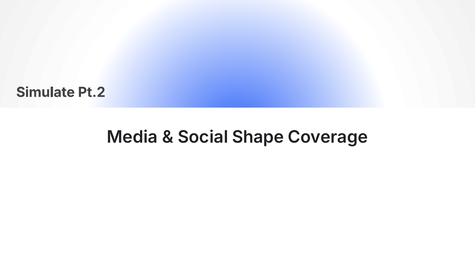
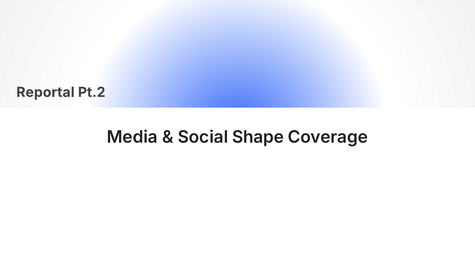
Simulate: Simulate -> Reportal (45, 92)
